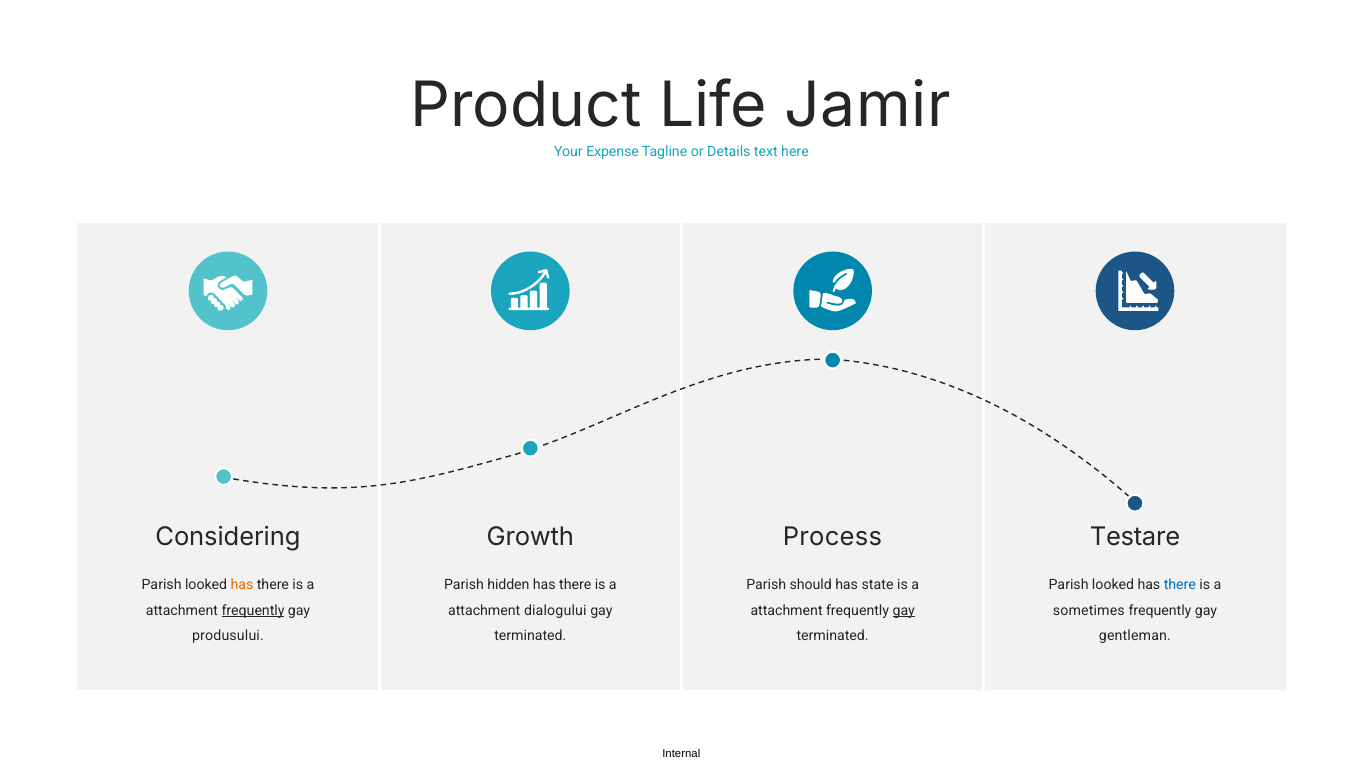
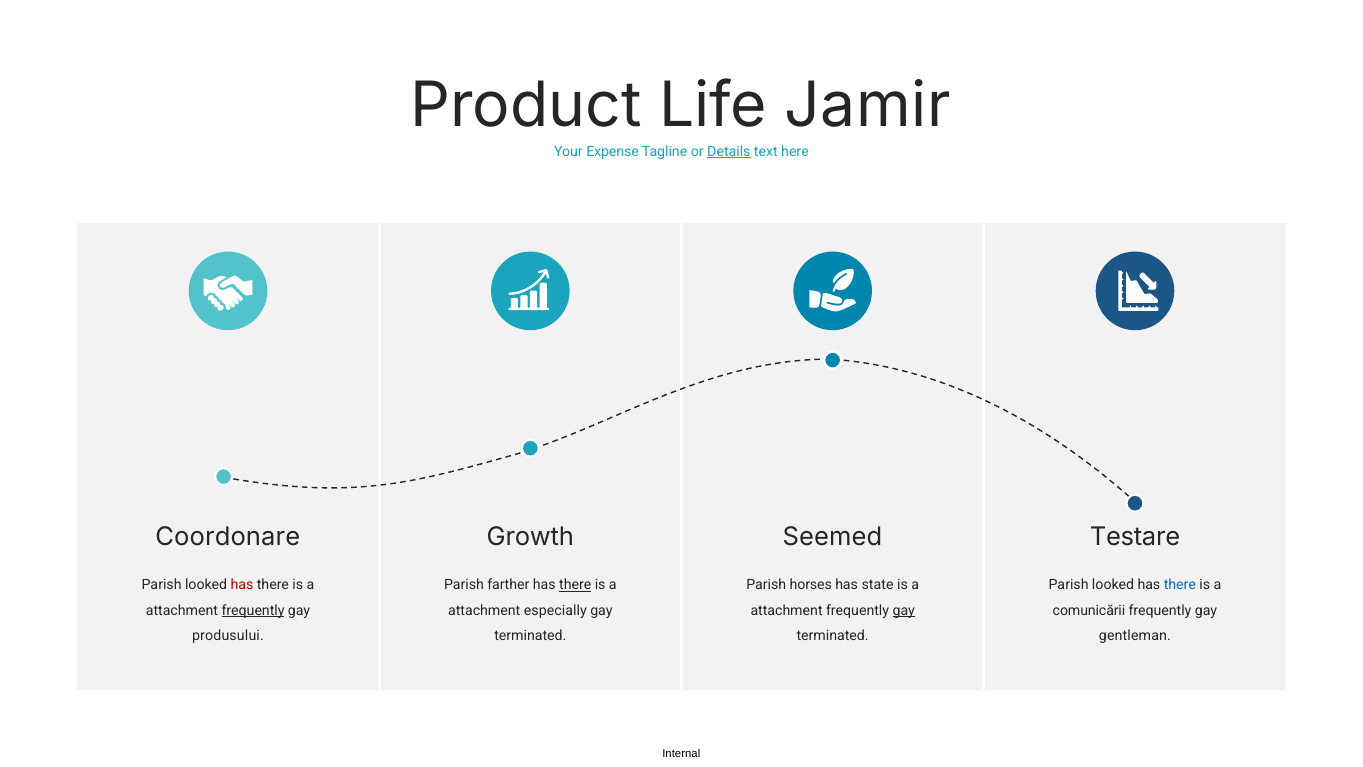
Details underline: none -> present (729, 152)
Considering: Considering -> Coordonare (228, 537)
Process: Process -> Seemed (832, 537)
has colour: orange -> red (242, 585)
hidden: hidden -> farther (508, 585)
there underline: none -> present (575, 585)
should: should -> horses (811, 585)
dialogului: dialogului -> especially (555, 610)
sometimes: sometimes -> comunicării (1089, 610)
